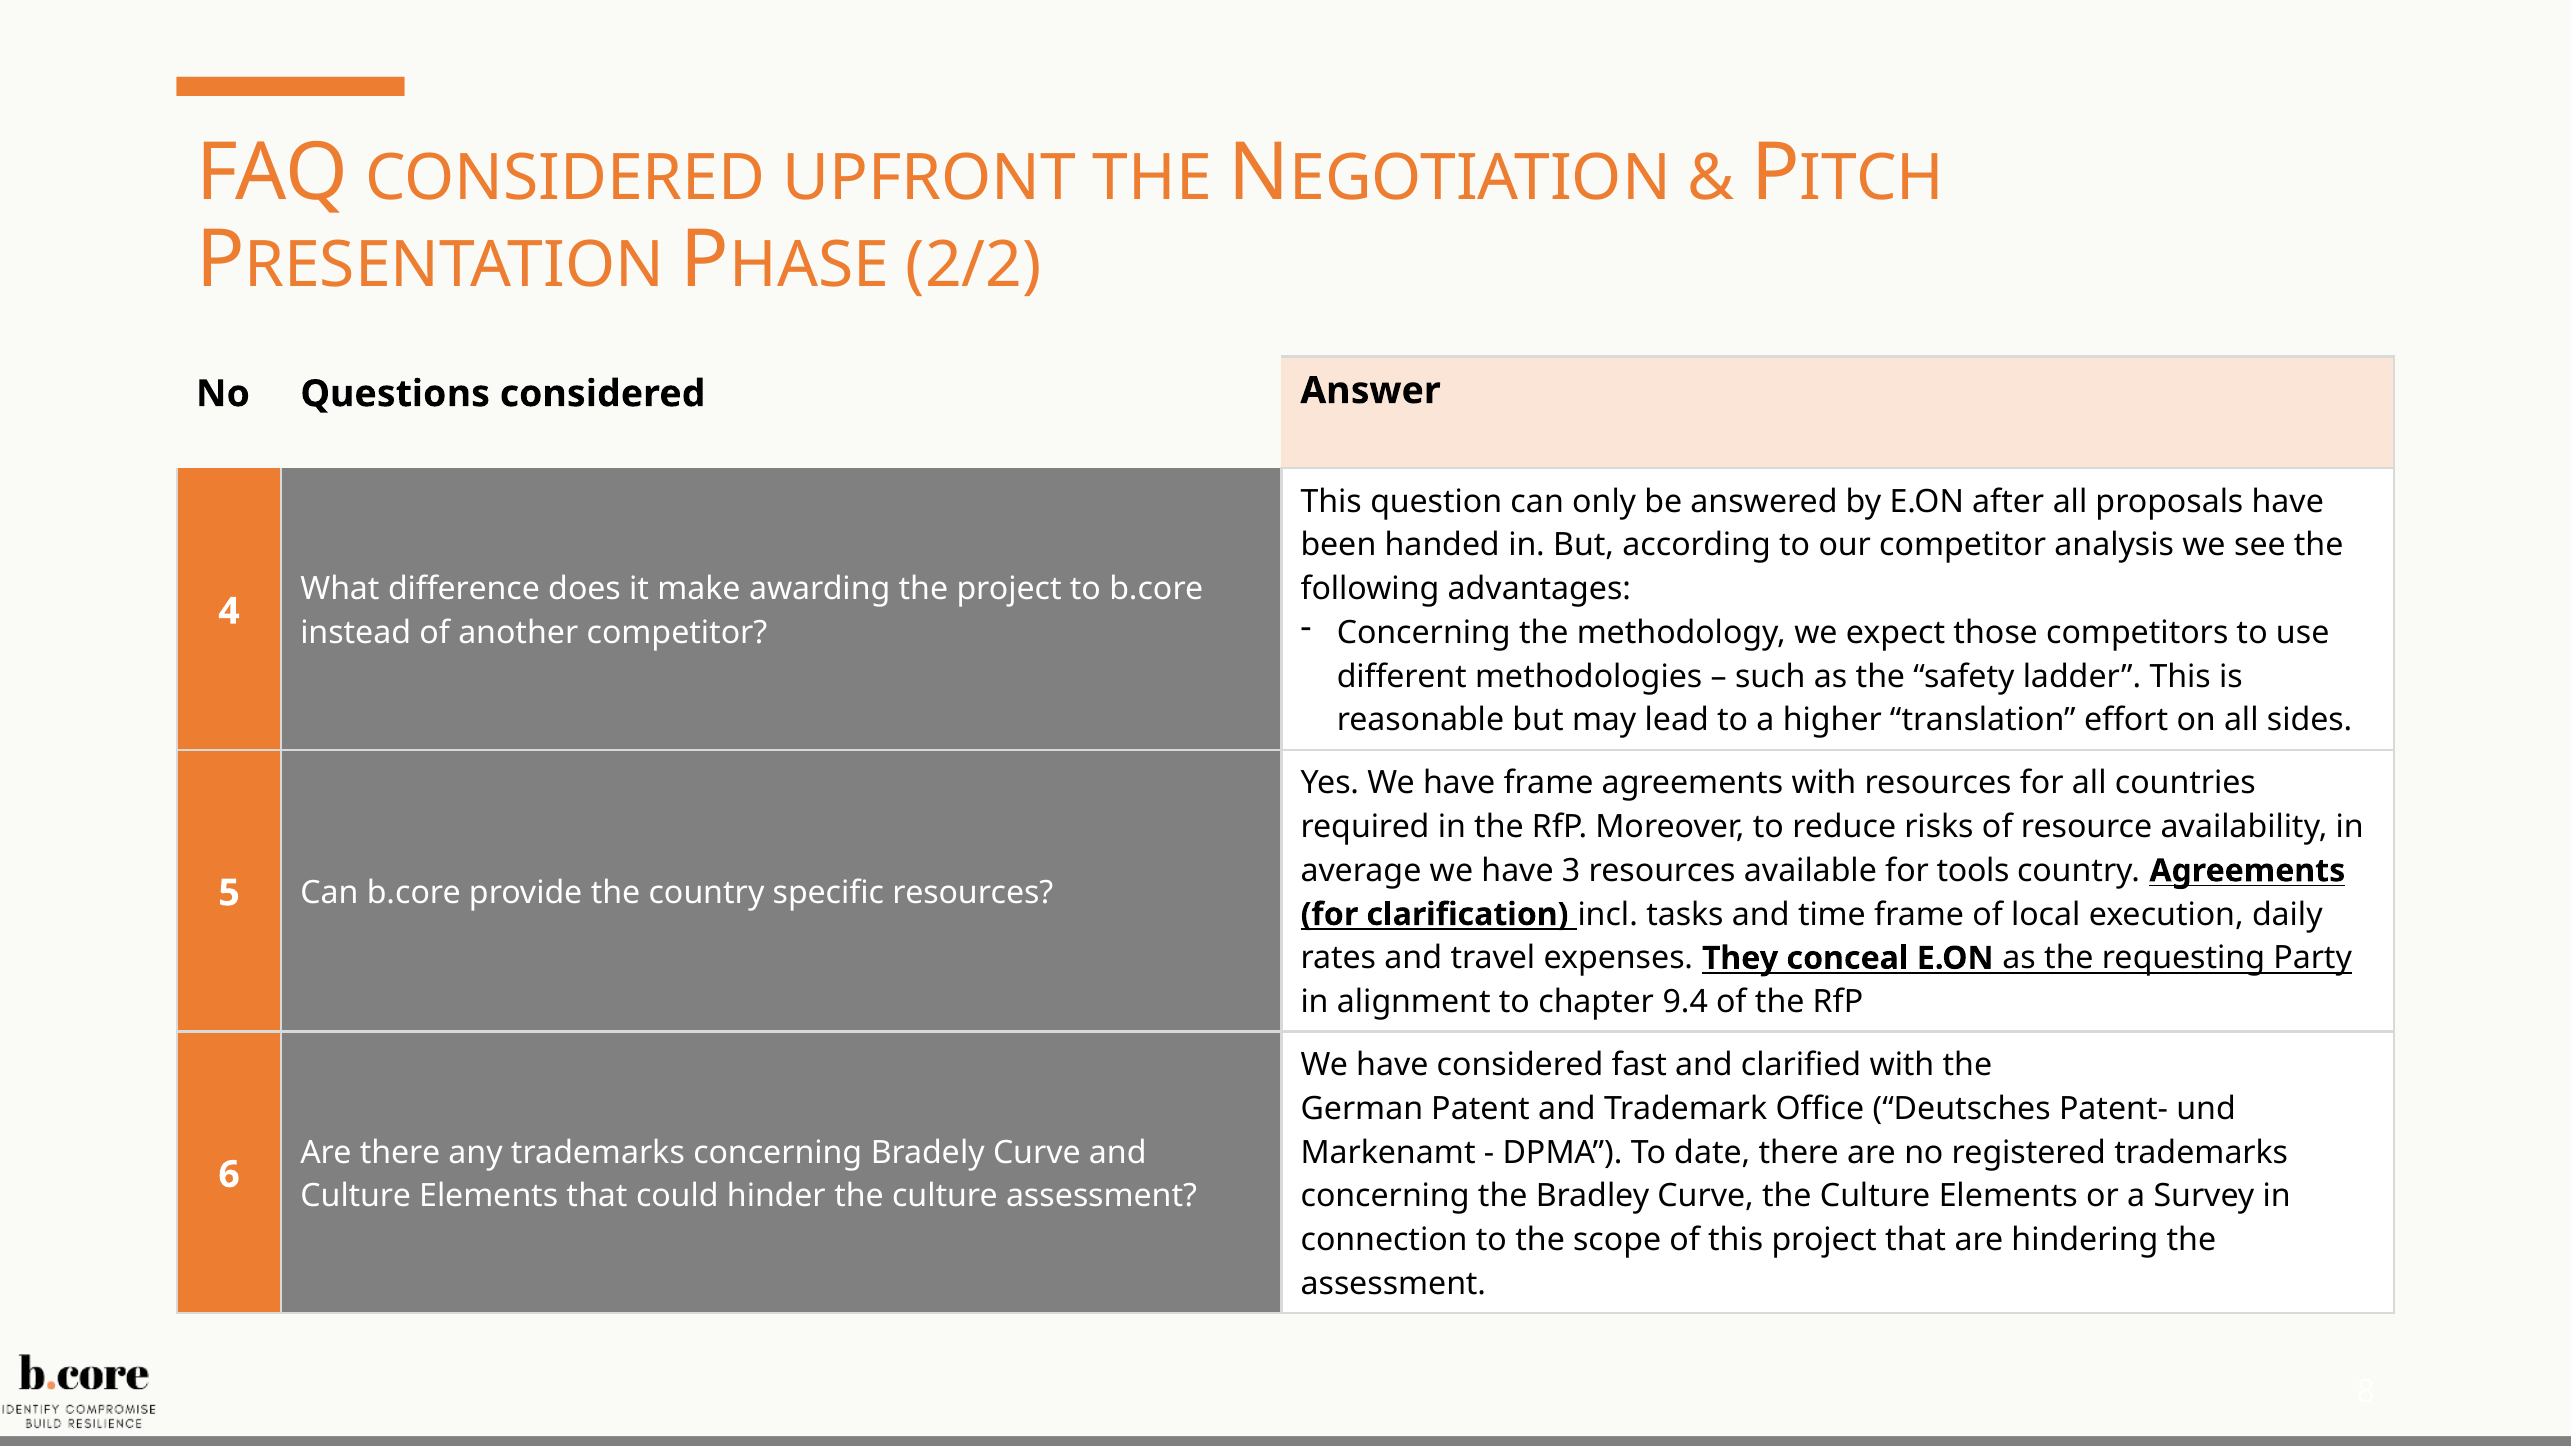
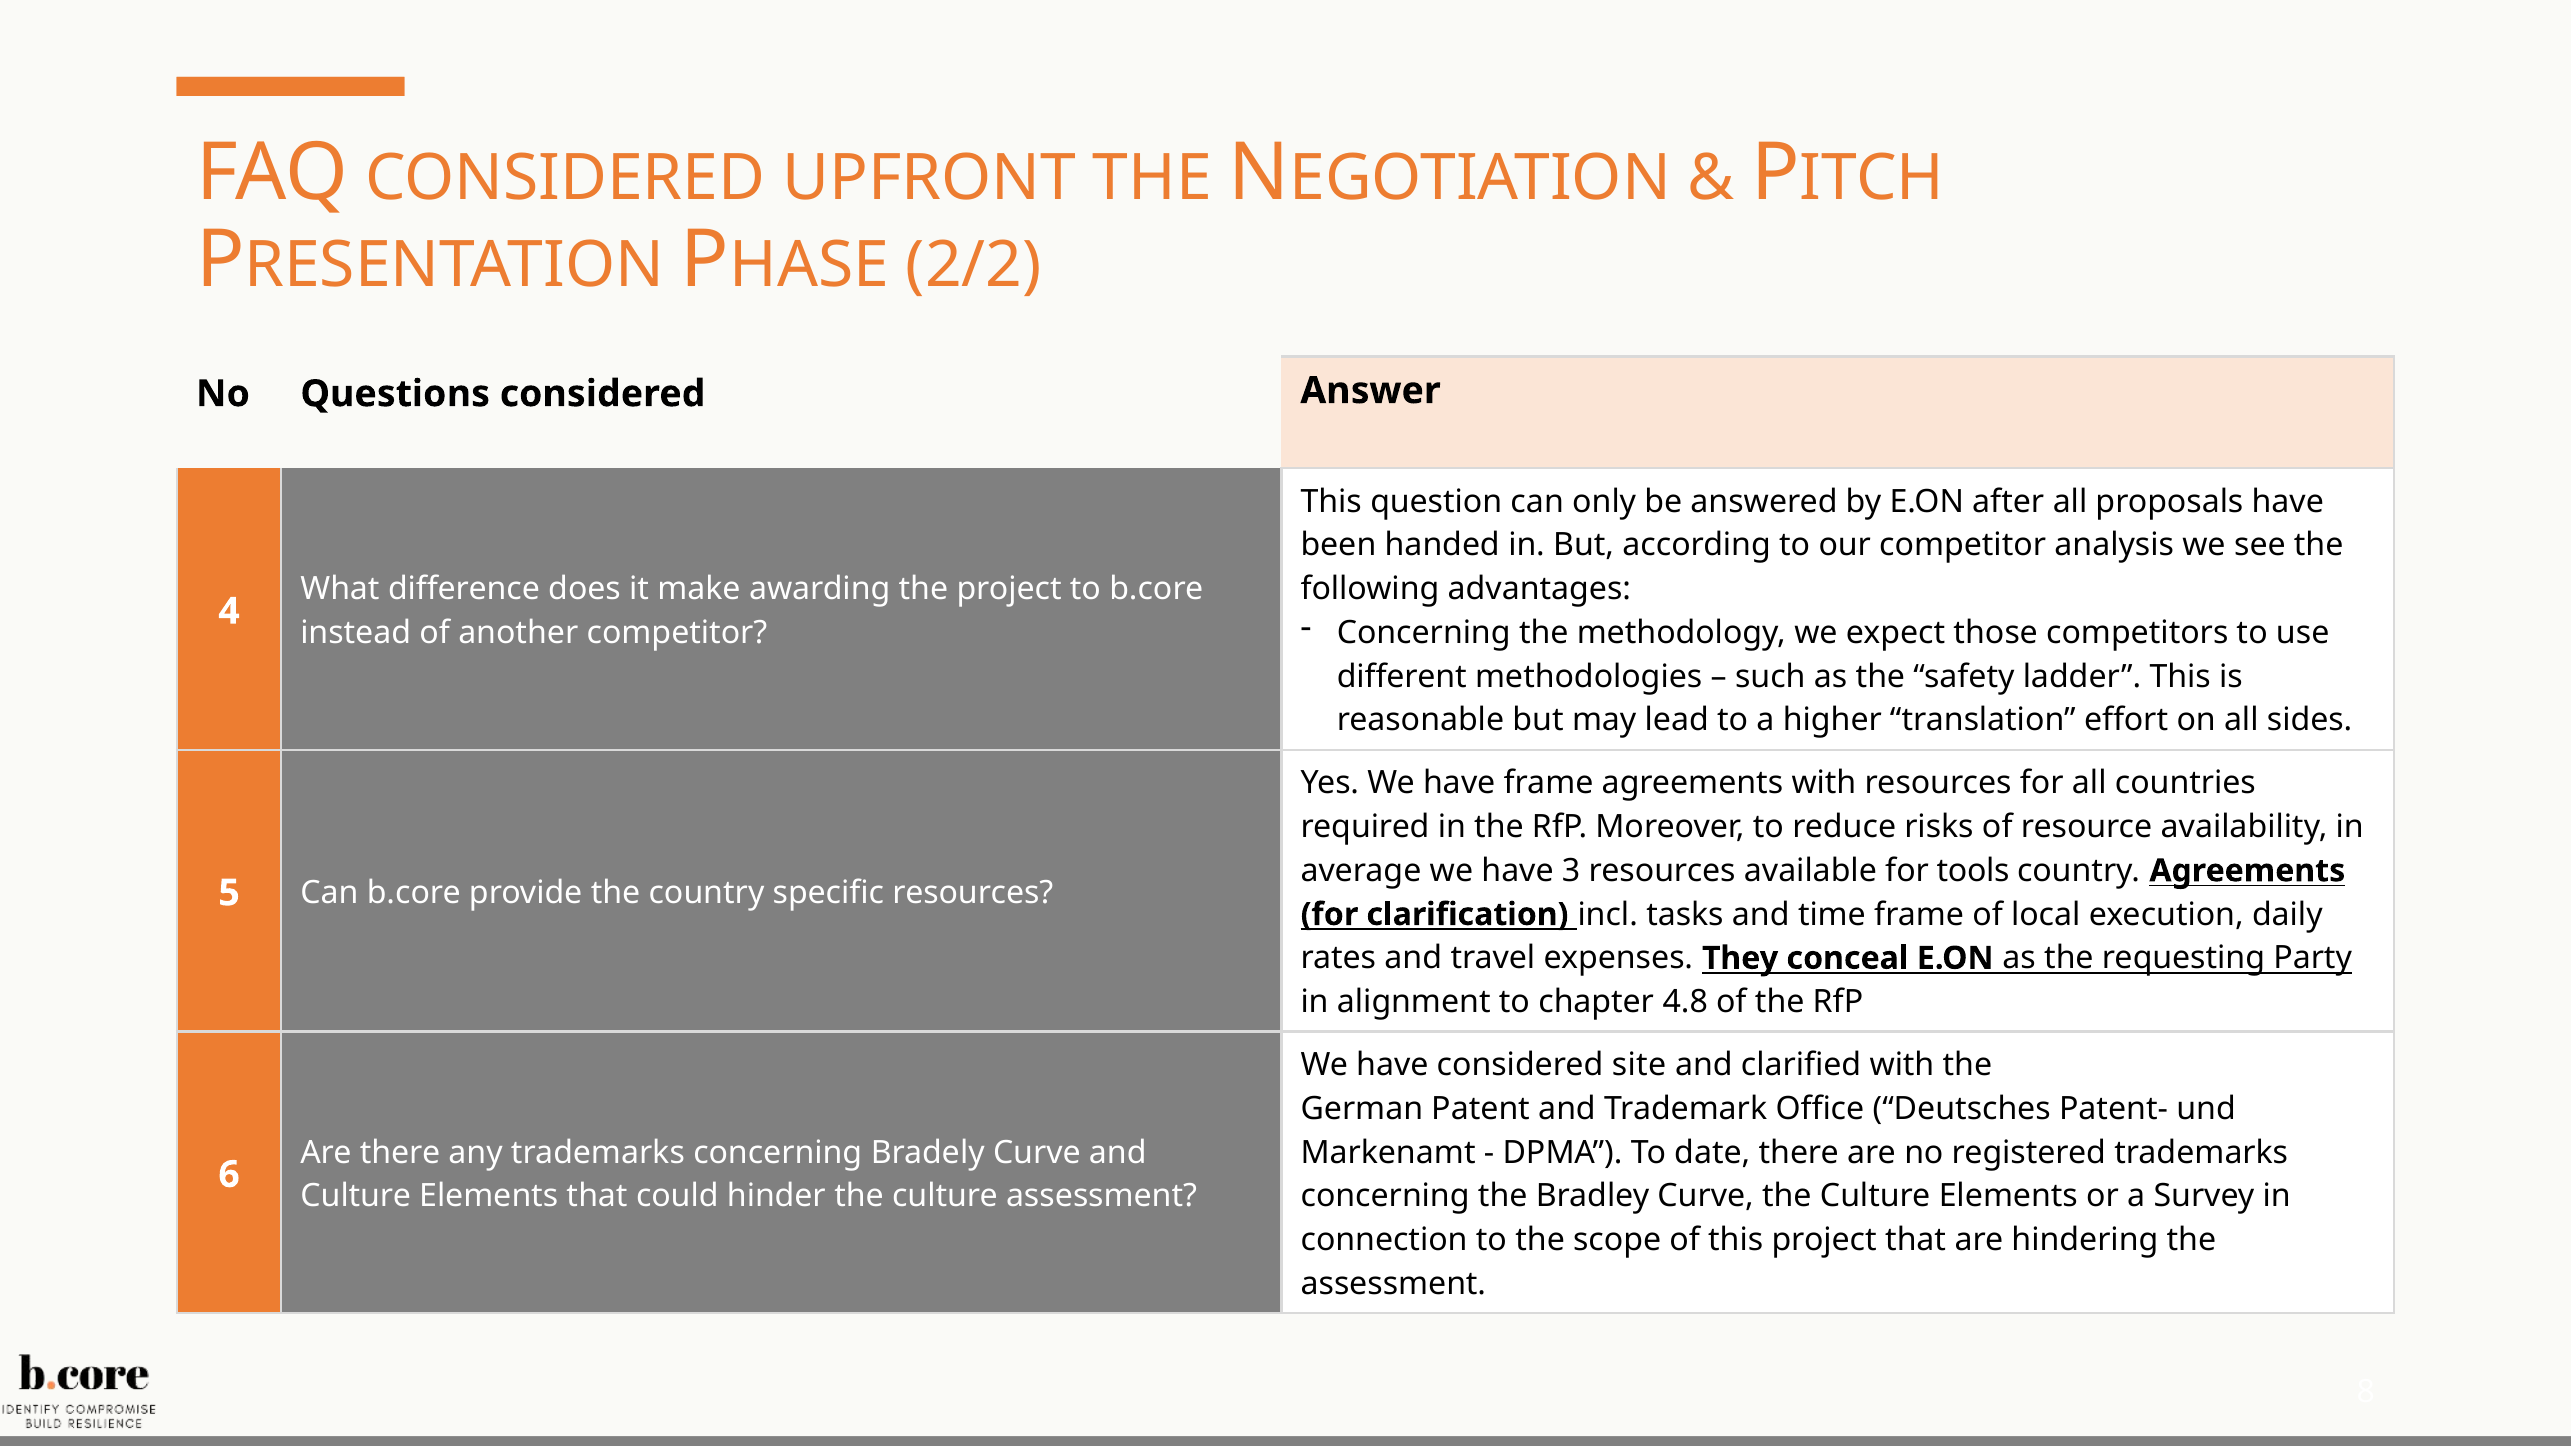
9.4: 9.4 -> 4.8 (1685, 1002)
fast: fast -> site (1639, 1065)
